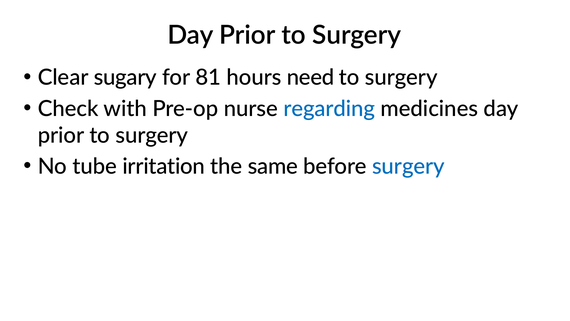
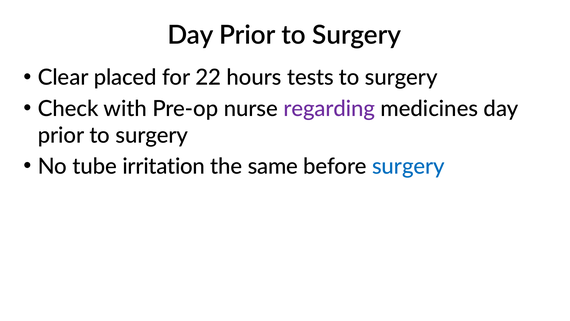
sugary: sugary -> placed (125, 78)
81: 81 -> 22 (208, 78)
need: need -> tests (310, 78)
regarding colour: blue -> purple (329, 109)
